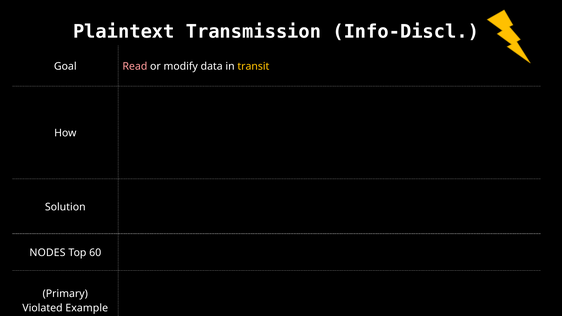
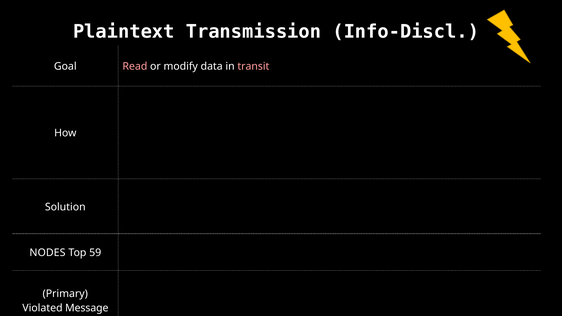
transit colour: yellow -> pink (253, 66)
60: 60 -> 59 (95, 253)
Example: Example -> Message (87, 308)
